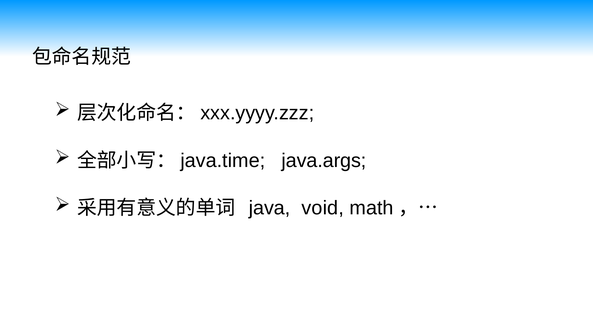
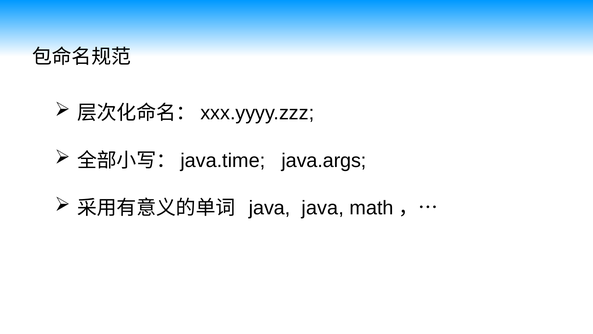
java void: void -> java (323, 208)
